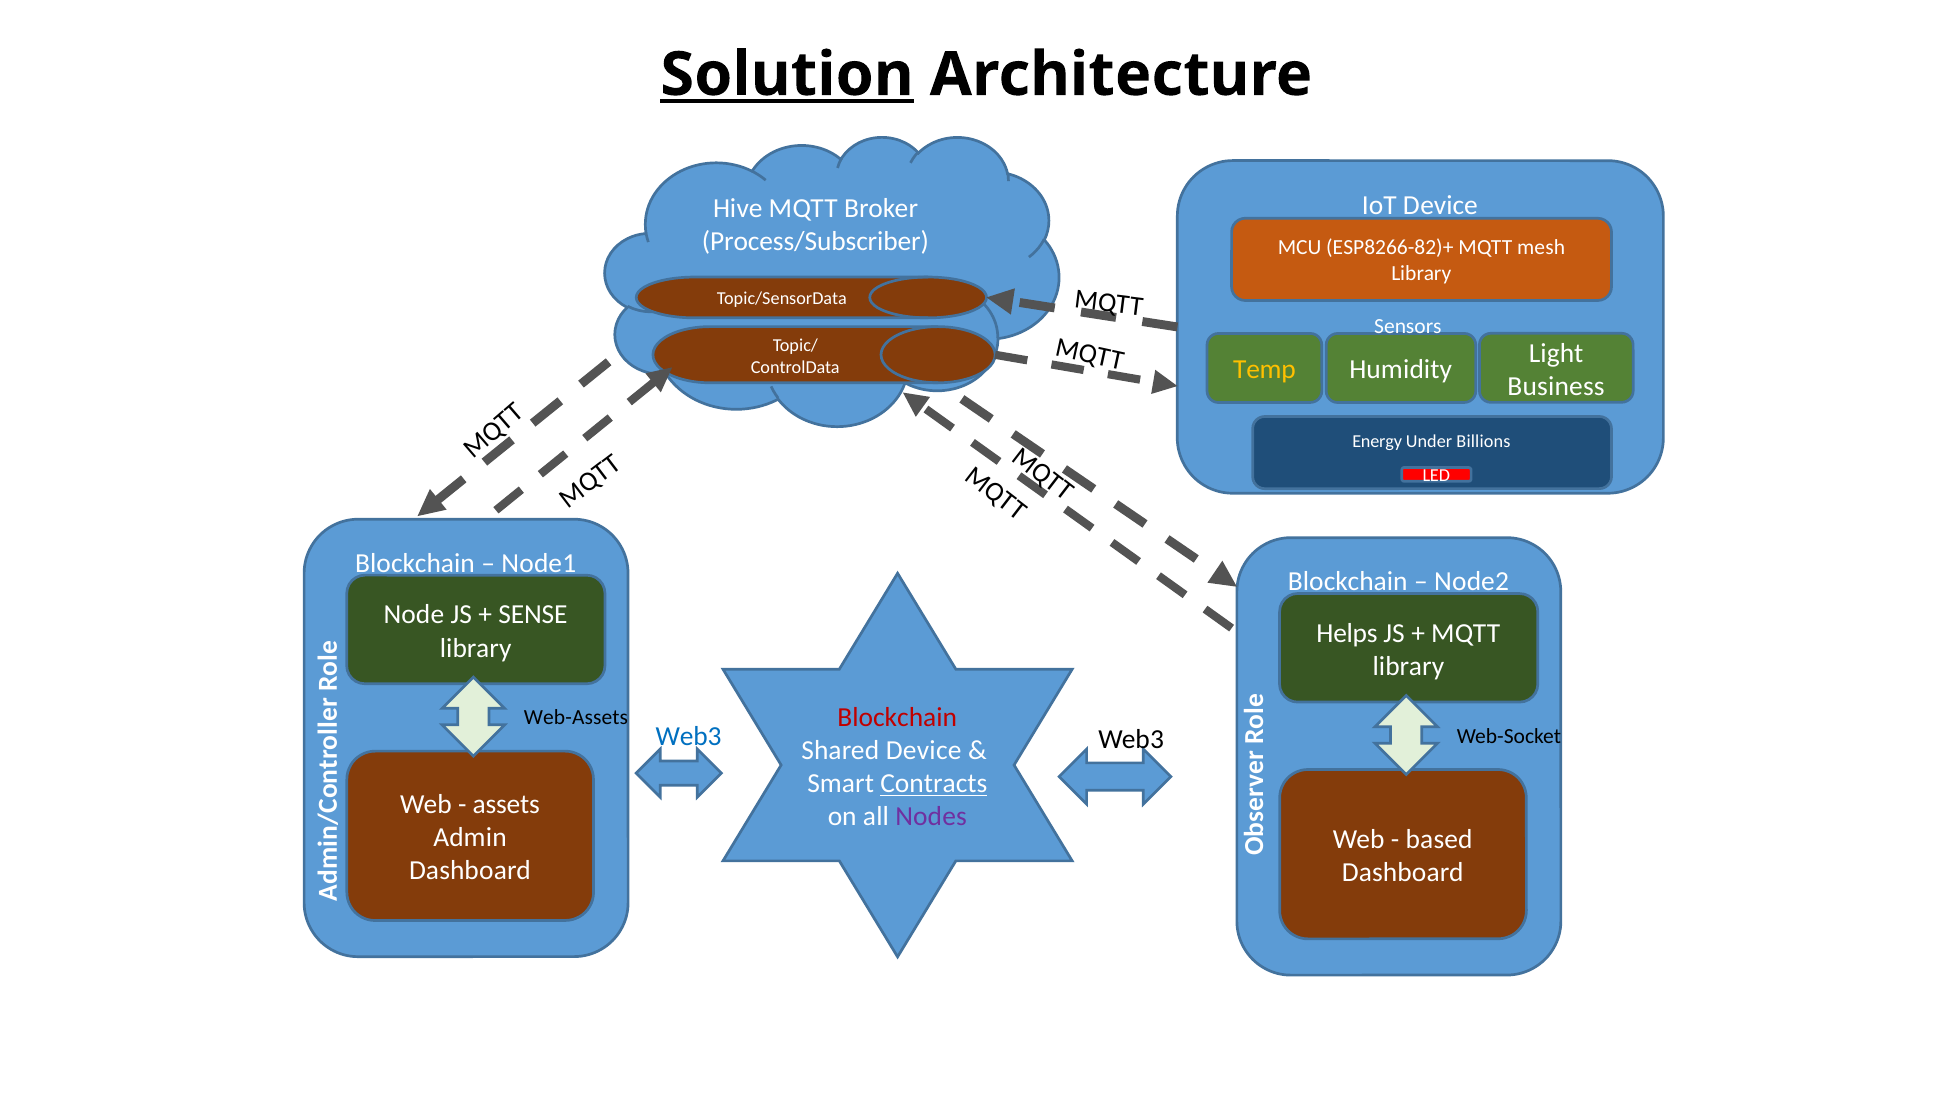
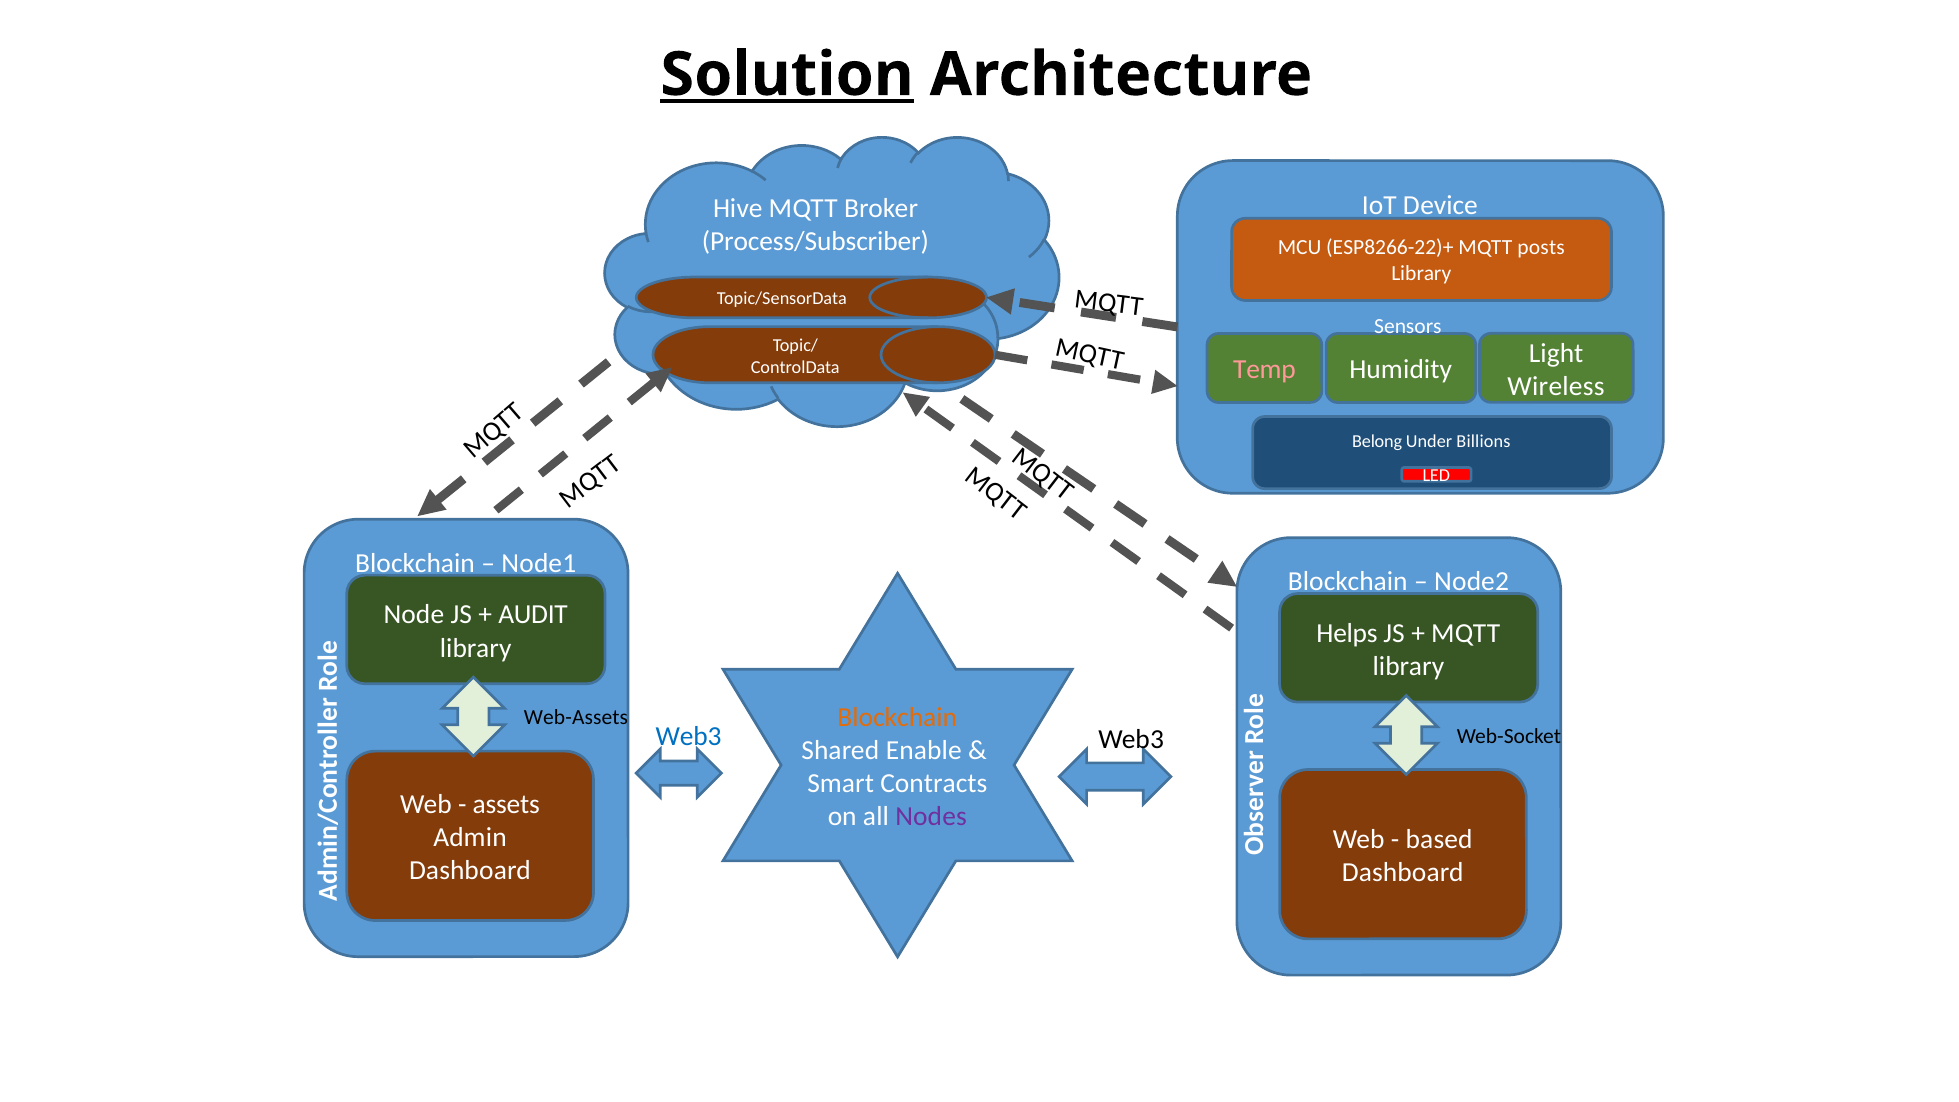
ESP8266-82)+: ESP8266-82)+ -> ESP8266-22)+ (1390, 248)
mesh: mesh -> posts (1541, 248)
Temp colour: yellow -> pink (1264, 370)
Business: Business -> Wireless (1556, 386)
Energy: Energy -> Belong (1377, 442)
SENSE: SENSE -> AUDIT (533, 615)
Blockchain colour: red -> orange (897, 717)
Shared Device: Device -> Enable (924, 750)
Contracts underline: present -> none (934, 784)
